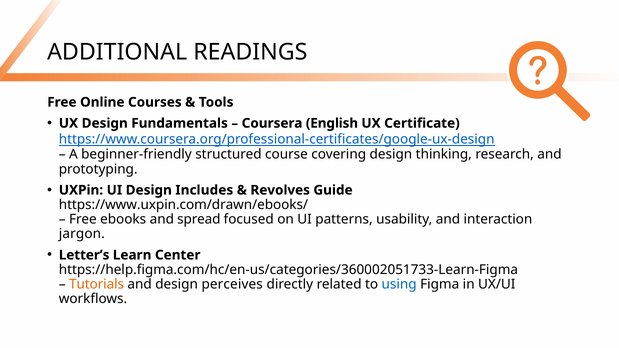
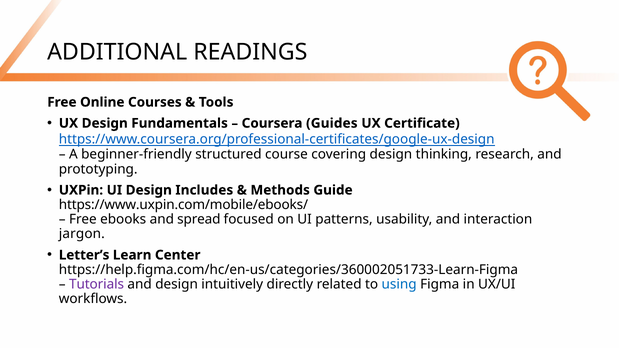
English: English -> Guides (332, 123)
Revolves: Revolves -> Methods (280, 190)
https://www.uxpin.com/drawn/ebooks/: https://www.uxpin.com/drawn/ebooks/ -> https://www.uxpin.com/mobile/ebooks/ (183, 205)
Tutorials colour: orange -> purple (97, 284)
perceives: perceives -> intuitively (232, 284)
